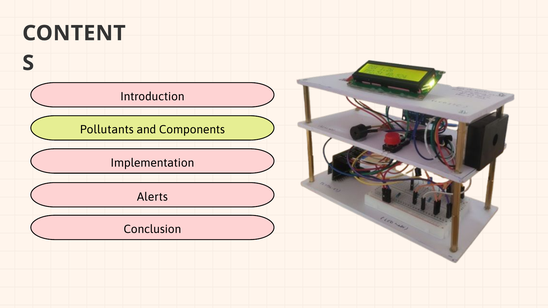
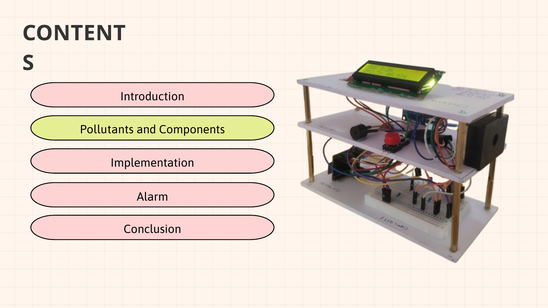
Alerts: Alerts -> Alarm (152, 197)
